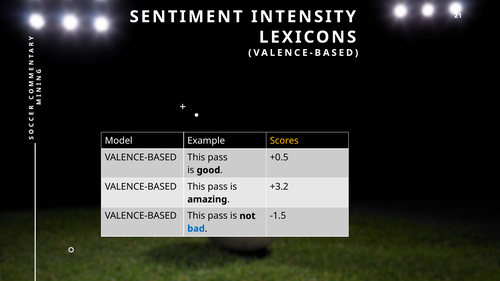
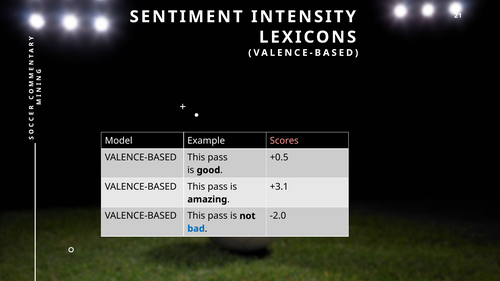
Scores colour: yellow -> pink (284, 141)
+3.2: +3.2 -> +3.1 (279, 187)
-1.5: -1.5 -> -2.0 (278, 216)
